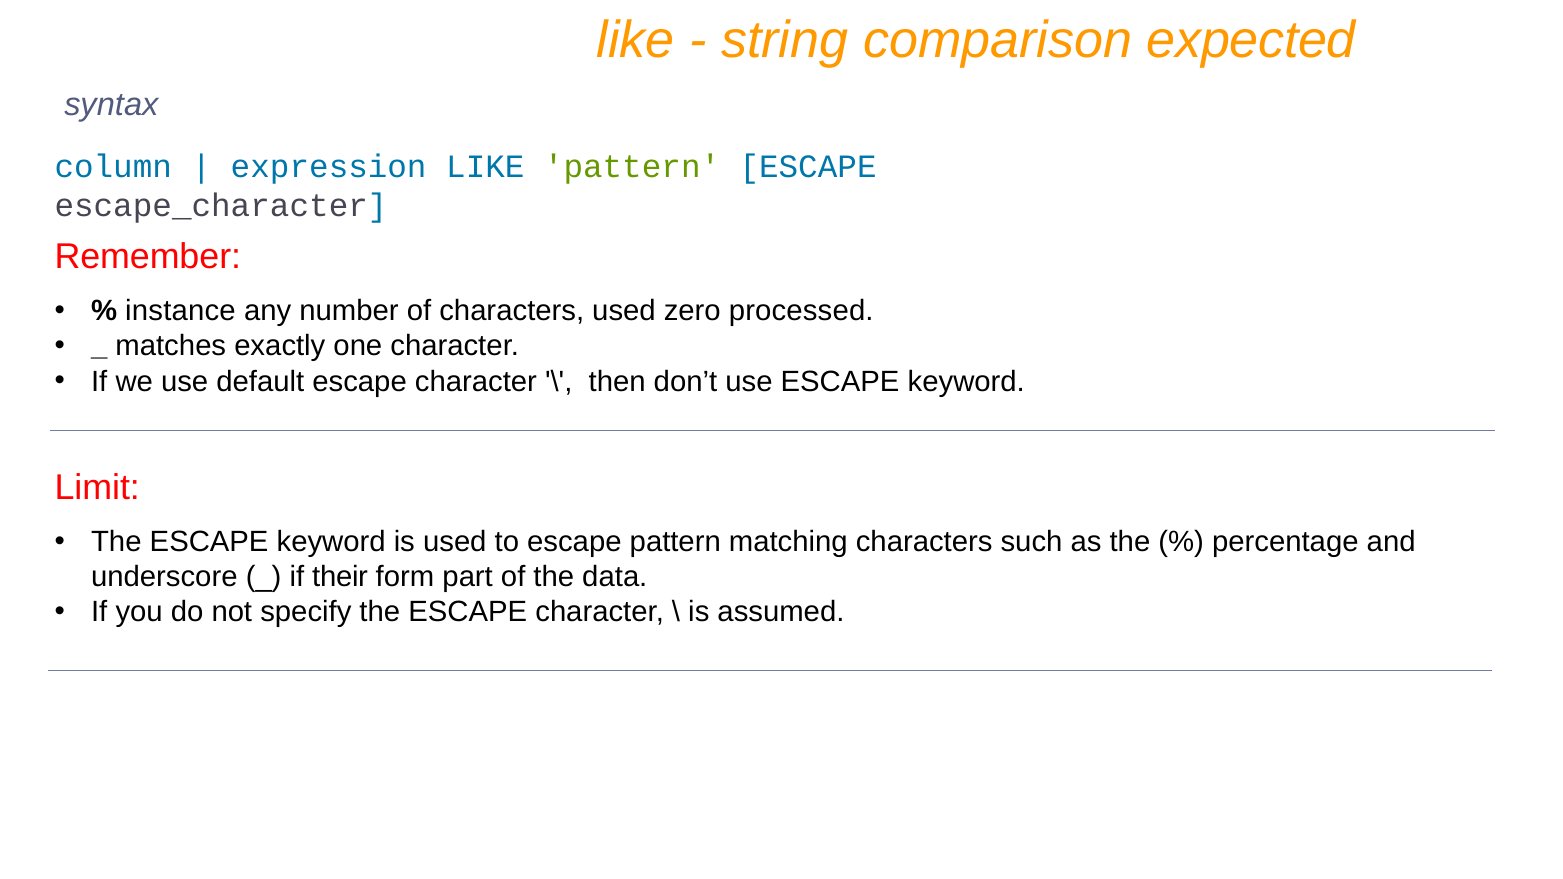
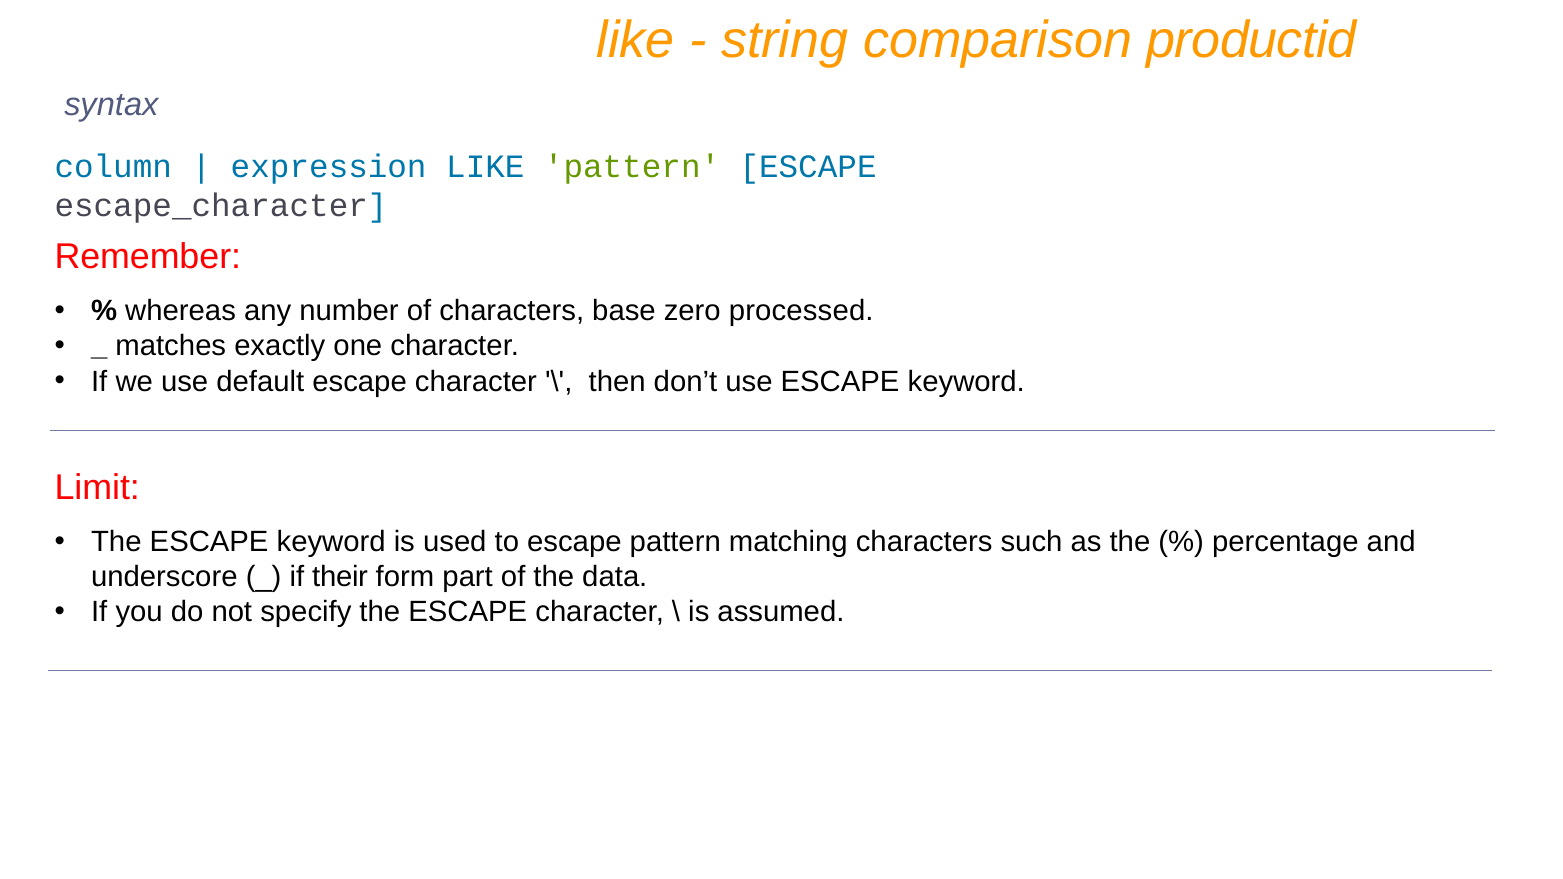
expected: expected -> productid (1251, 41)
instance: instance -> whereas (181, 311)
characters used: used -> base (624, 311)
